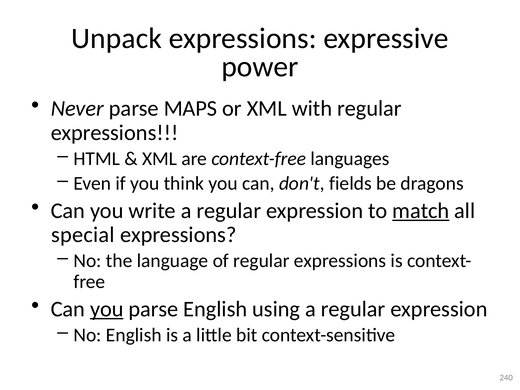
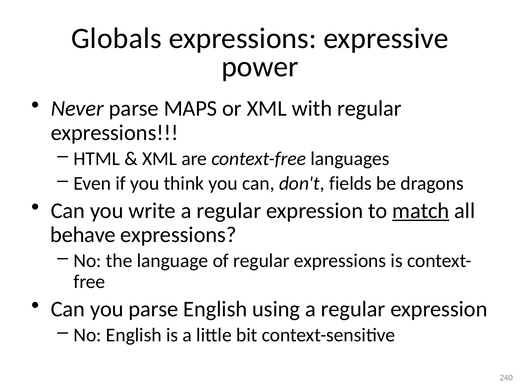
Unpack: Unpack -> Globals (116, 38)
special: special -> behave (83, 235)
you underline: present -> none (107, 309)
